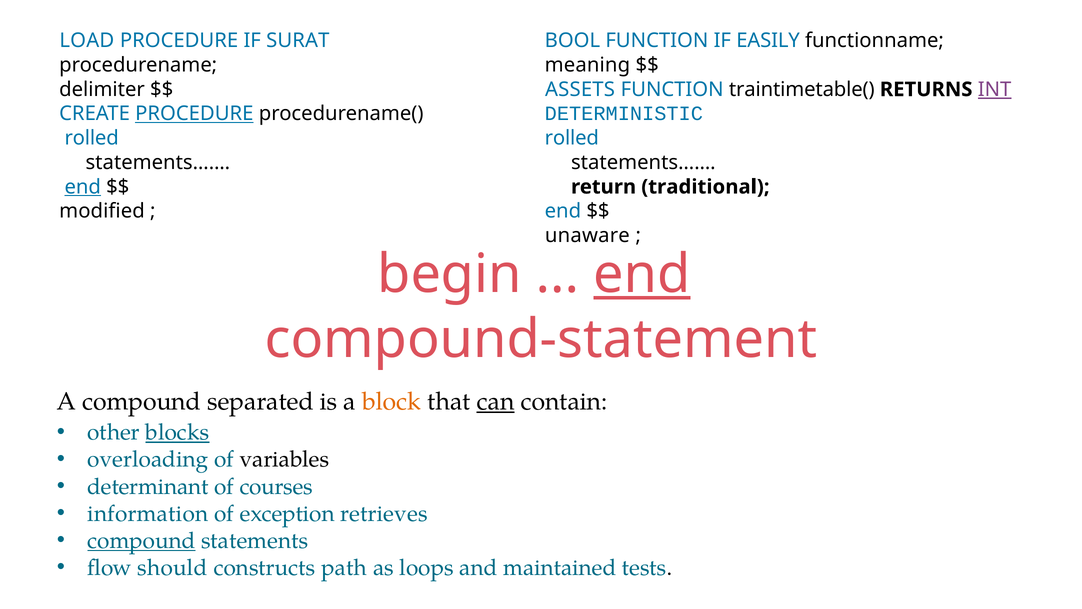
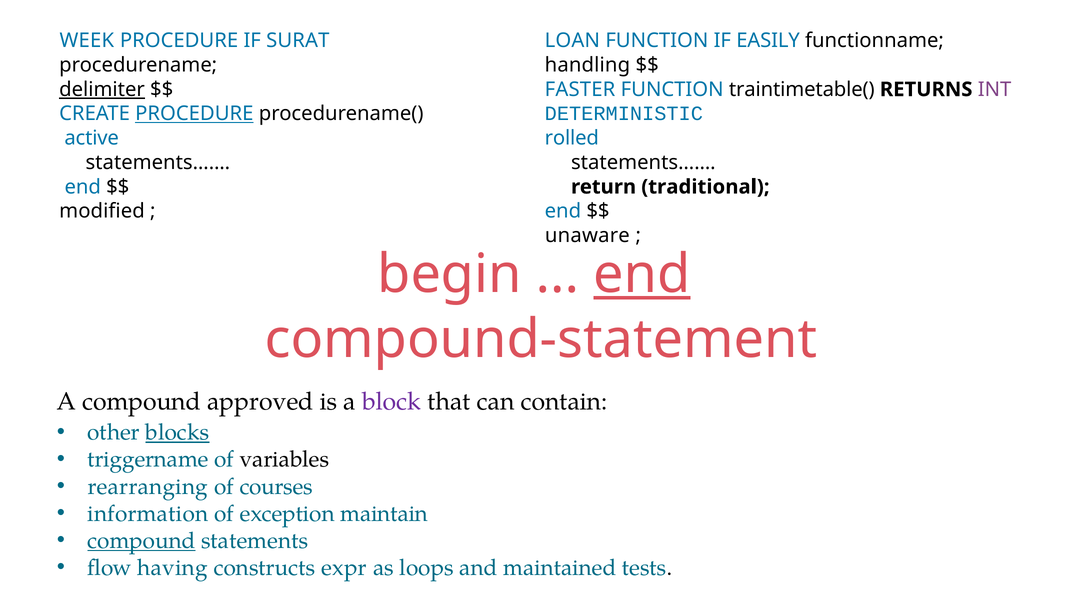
LOAD: LOAD -> WEEK (87, 41)
BOOL: BOOL -> LOAN (572, 41)
meaning: meaning -> handling (587, 65)
delimiter underline: none -> present (102, 89)
ASSETS: ASSETS -> FASTER (580, 89)
INT underline: present -> none (995, 89)
rolled: rolled -> active (92, 138)
end underline: present -> none (83, 187)
separated: separated -> approved (260, 401)
block colour: orange -> purple (392, 401)
can underline: present -> none (496, 401)
overloading: overloading -> triggername (148, 459)
determinant: determinant -> rearranging (148, 486)
retrieves: retrieves -> maintain (384, 513)
should: should -> having (173, 567)
path: path -> expr (344, 567)
